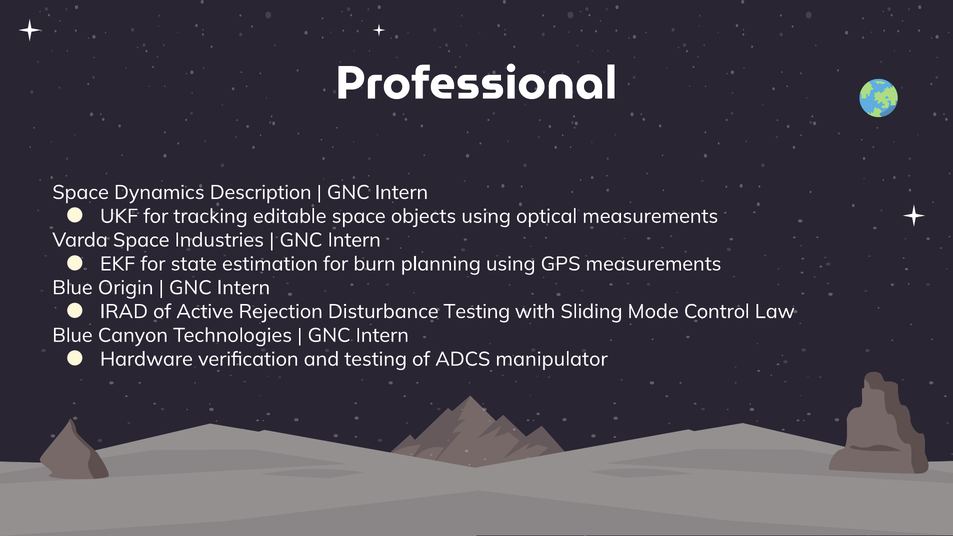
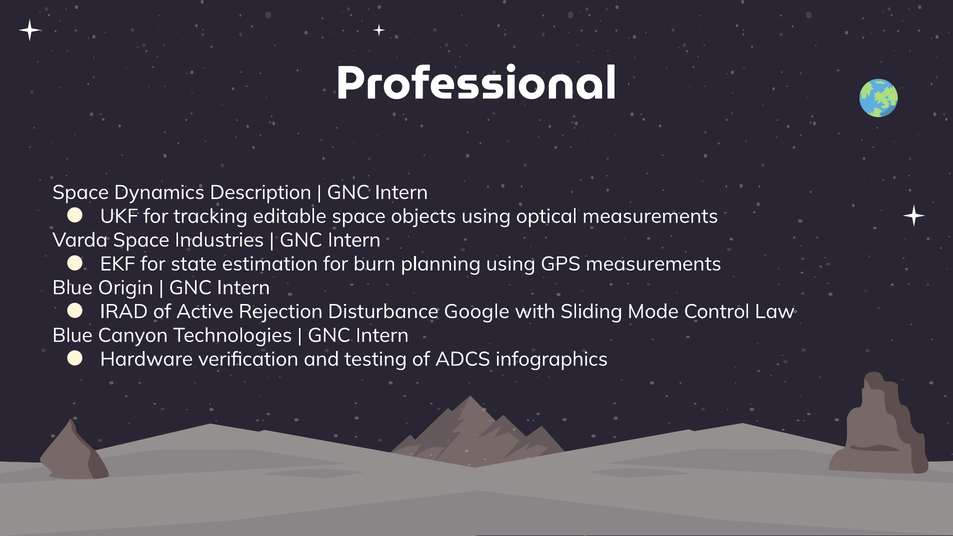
Disturbance Testing: Testing -> Google (477, 312)
manipulator: manipulator -> infographics (552, 359)
